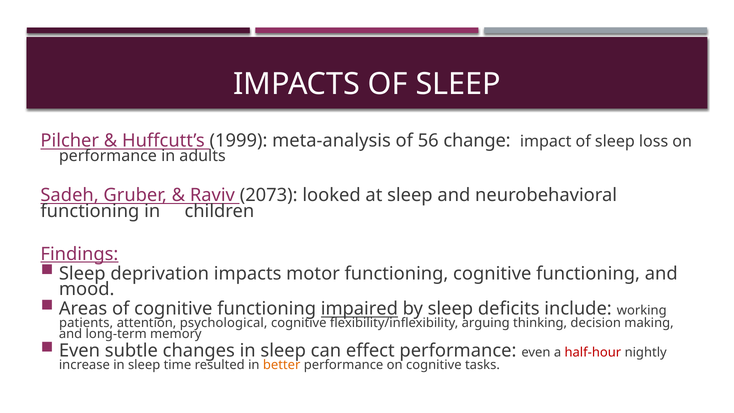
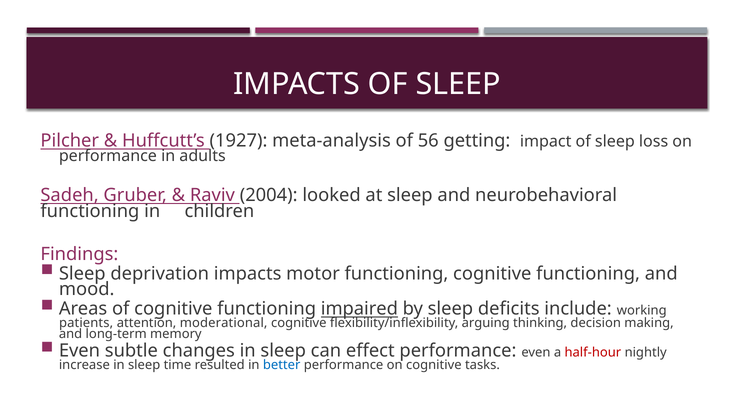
1999: 1999 -> 1927 (239, 141)
change: change -> getting (477, 141)
2073: 2073 -> 2004 (269, 195)
Findings underline: present -> none (79, 254)
psychological: psychological -> moderational (224, 323)
better colour: orange -> blue (282, 365)
